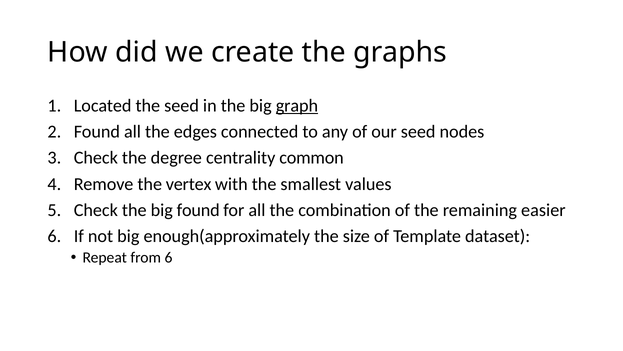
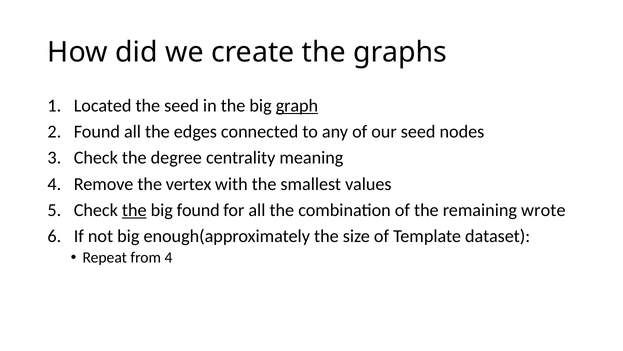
common: common -> meaning (311, 158)
the underline: none -> present (134, 210)
easier: easier -> wrote (543, 210)
from 6: 6 -> 4 (168, 257)
